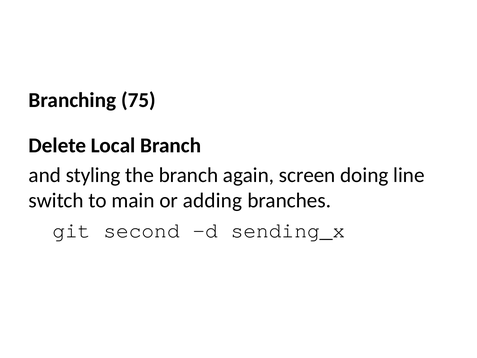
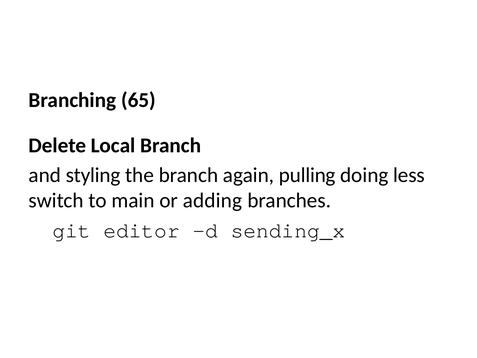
75: 75 -> 65 (138, 100)
screen: screen -> pulling (307, 175)
line: line -> less (409, 175)
second: second -> editor (142, 230)
